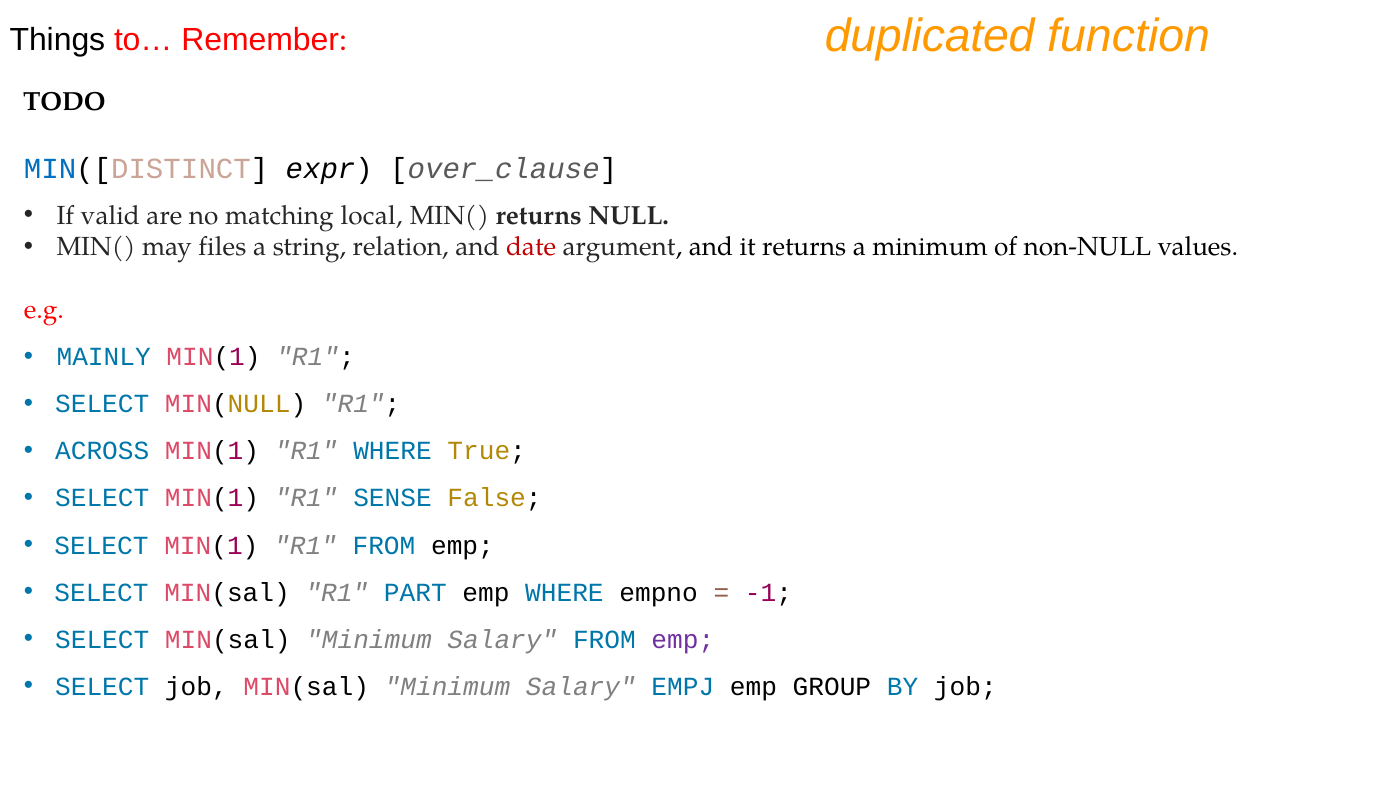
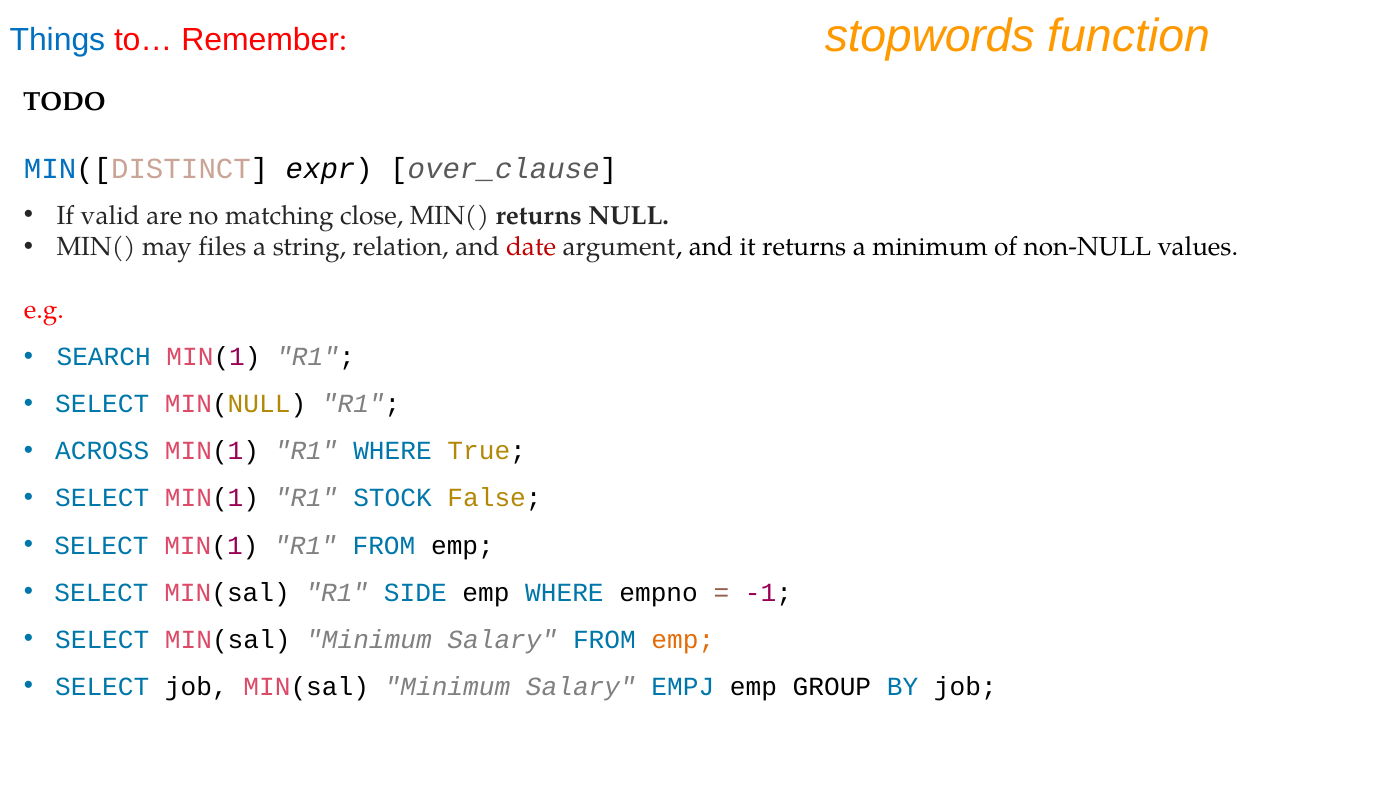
Things colour: black -> blue (57, 40)
duplicated: duplicated -> stopwords (930, 36)
local: local -> close (372, 216)
MAINLY: MAINLY -> SEARCH (104, 357)
SENSE: SENSE -> STOCK (393, 498)
PART: PART -> SIDE (415, 592)
emp colour: purple -> orange (683, 639)
